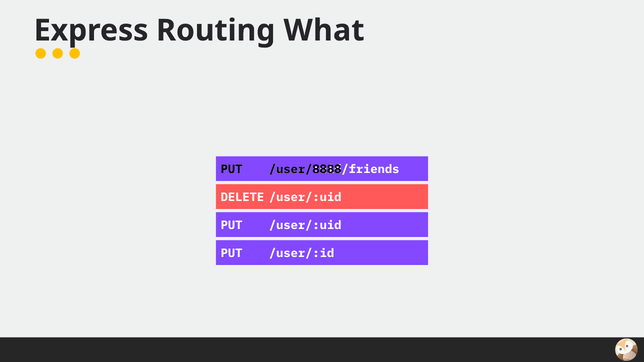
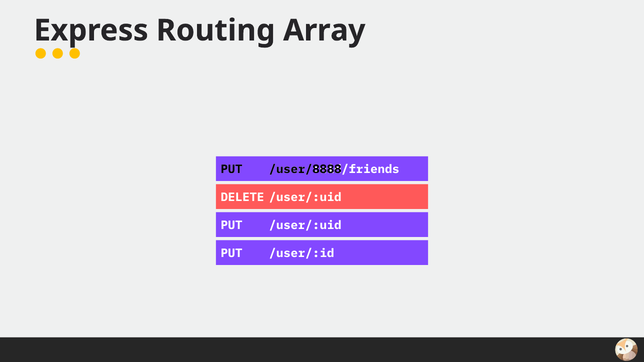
What: What -> Array (324, 30)
